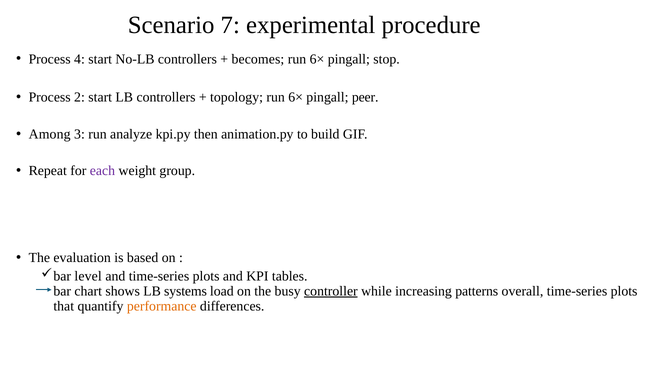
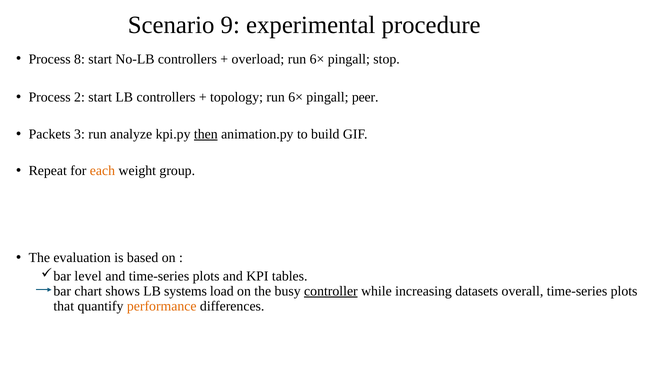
7: 7 -> 9 (230, 25)
4: 4 -> 8 (79, 59)
becomes: becomes -> overload (258, 59)
Among: Among -> Packets (50, 134)
then underline: none -> present (206, 134)
each colour: purple -> orange (102, 171)
patterns: patterns -> datasets (477, 291)
